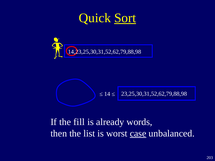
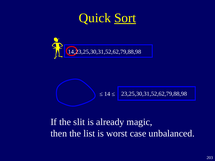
fill: fill -> slit (79, 122)
words: words -> magic (139, 122)
case underline: present -> none (138, 134)
